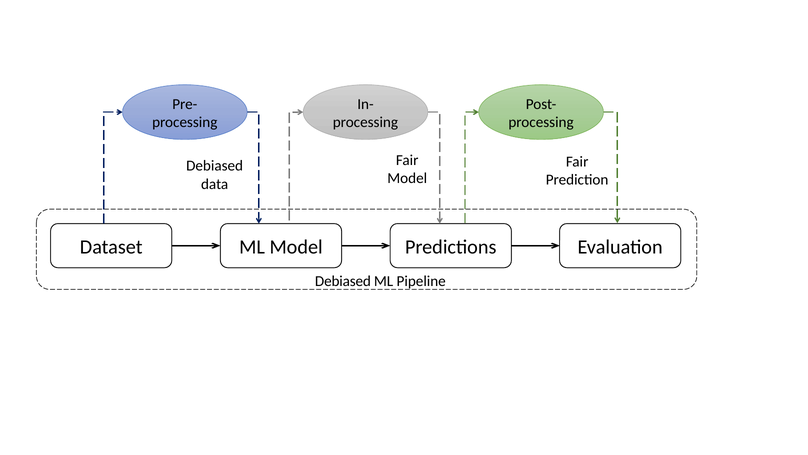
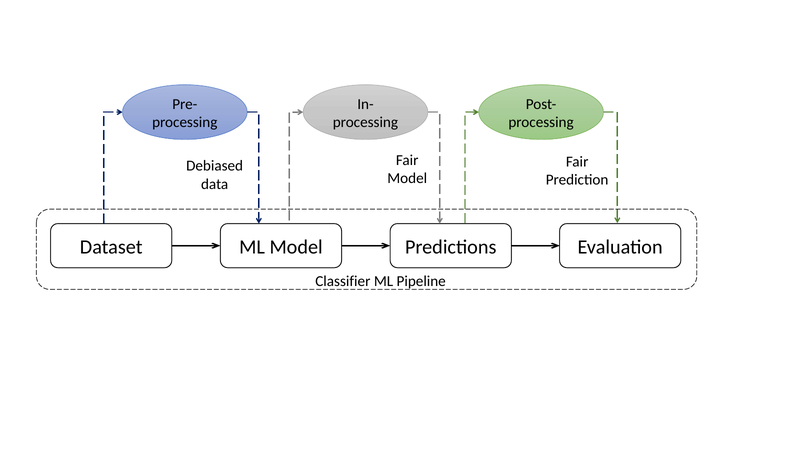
Debiased: Debiased -> Classifier (343, 281)
